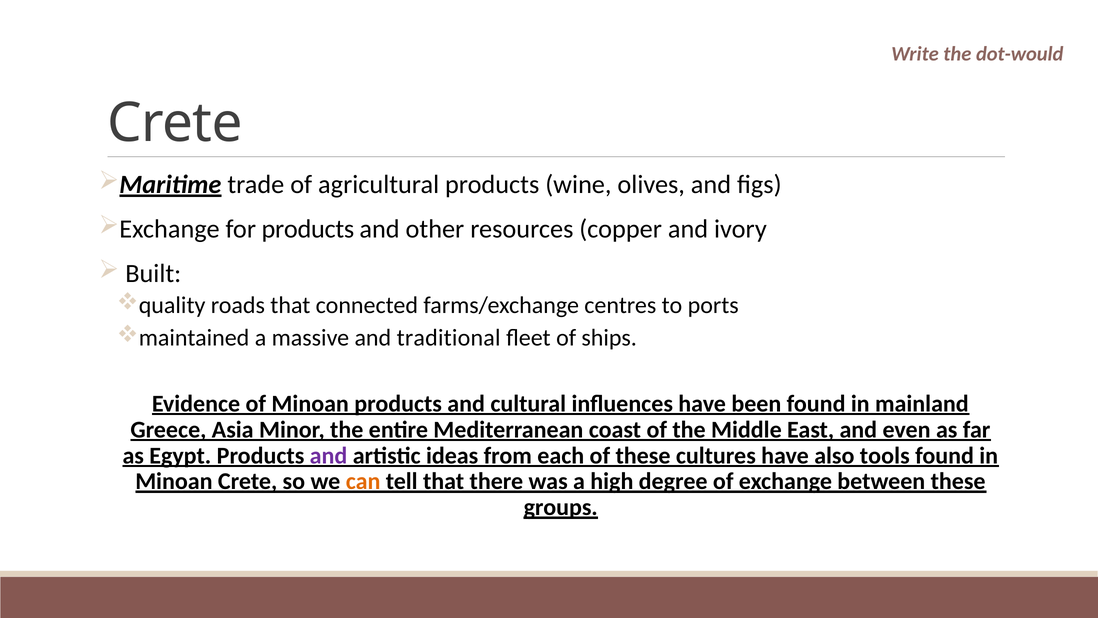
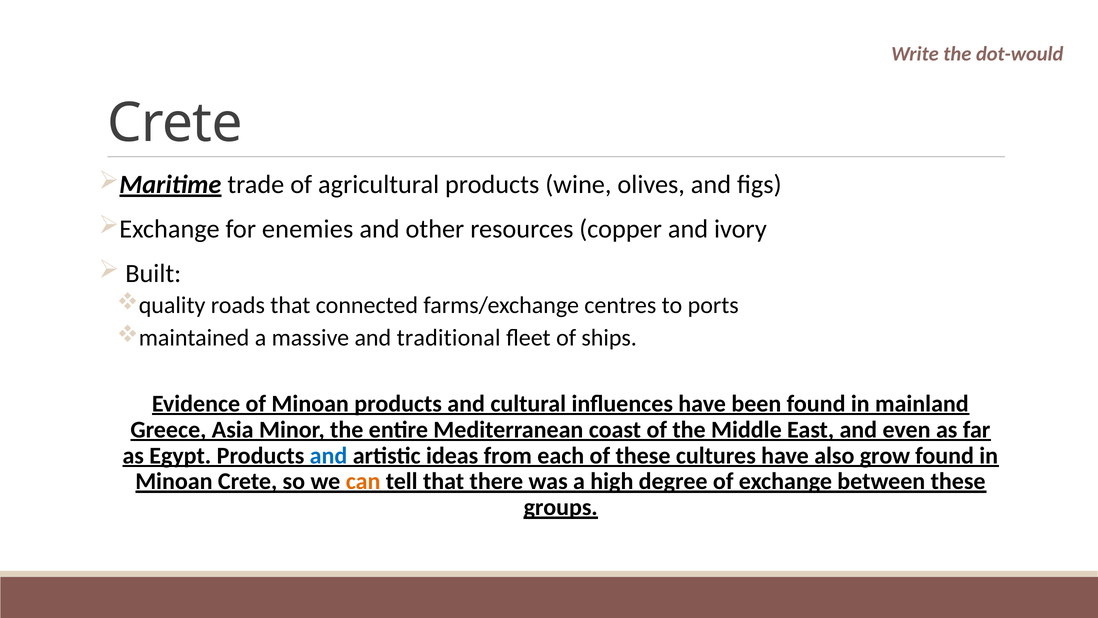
for products: products -> enemies (308, 229)
and colour: purple -> blue (329, 455)
tools: tools -> grow (885, 455)
